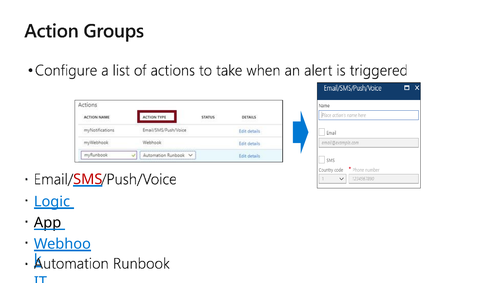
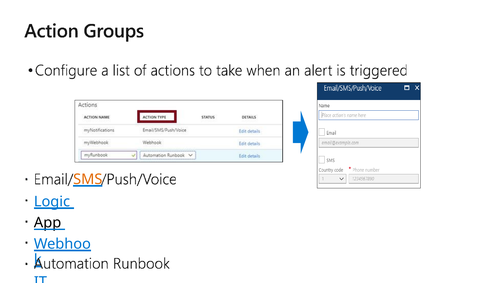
SMS colour: red -> orange (88, 180)
